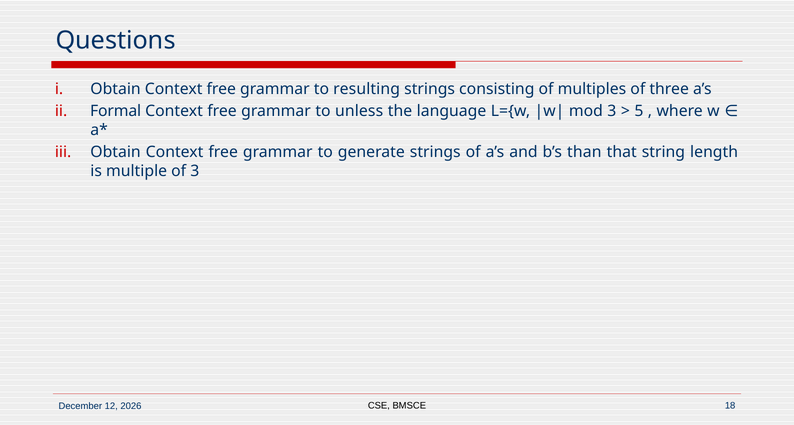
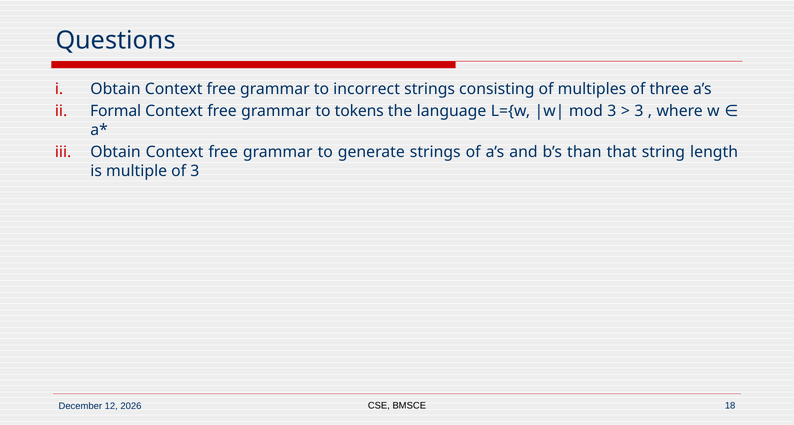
resulting: resulting -> incorrect (367, 89)
unless: unless -> tokens (359, 111)
5: 5 -> 3 (639, 111)
